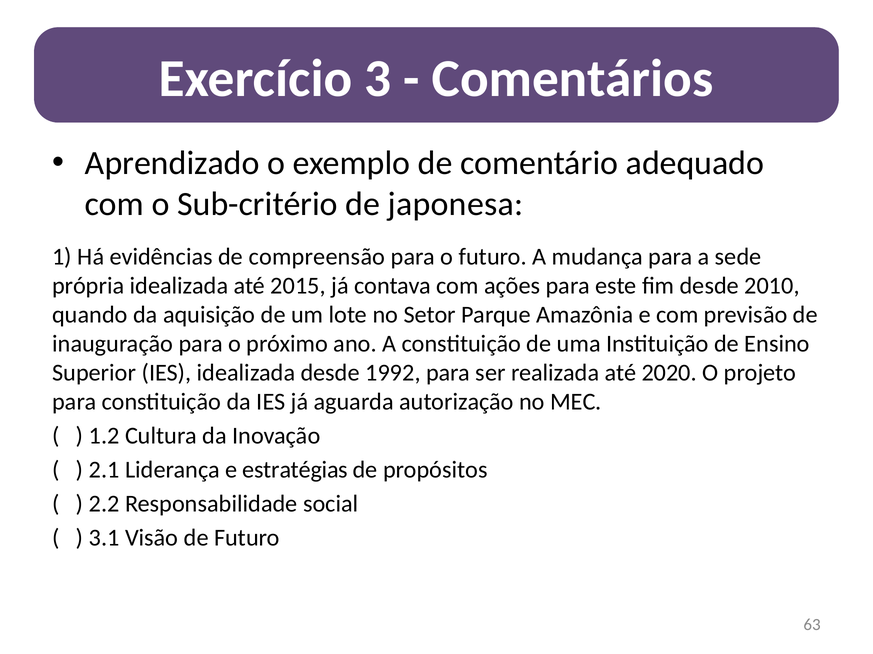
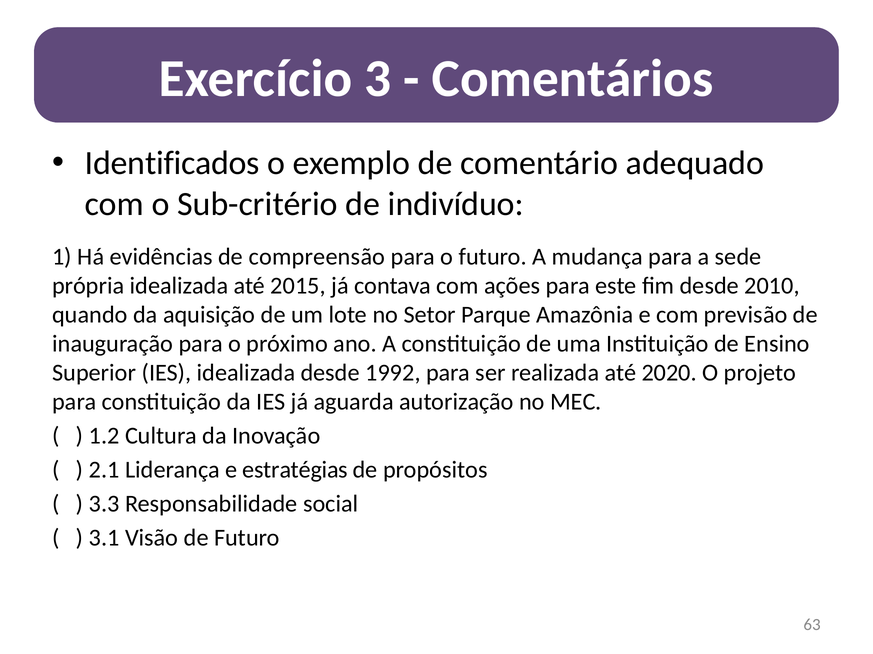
Aprendizado: Aprendizado -> Identificados (172, 163)
japonesa: japonesa -> indivíduo (456, 204)
2.2: 2.2 -> 3.3 (104, 504)
